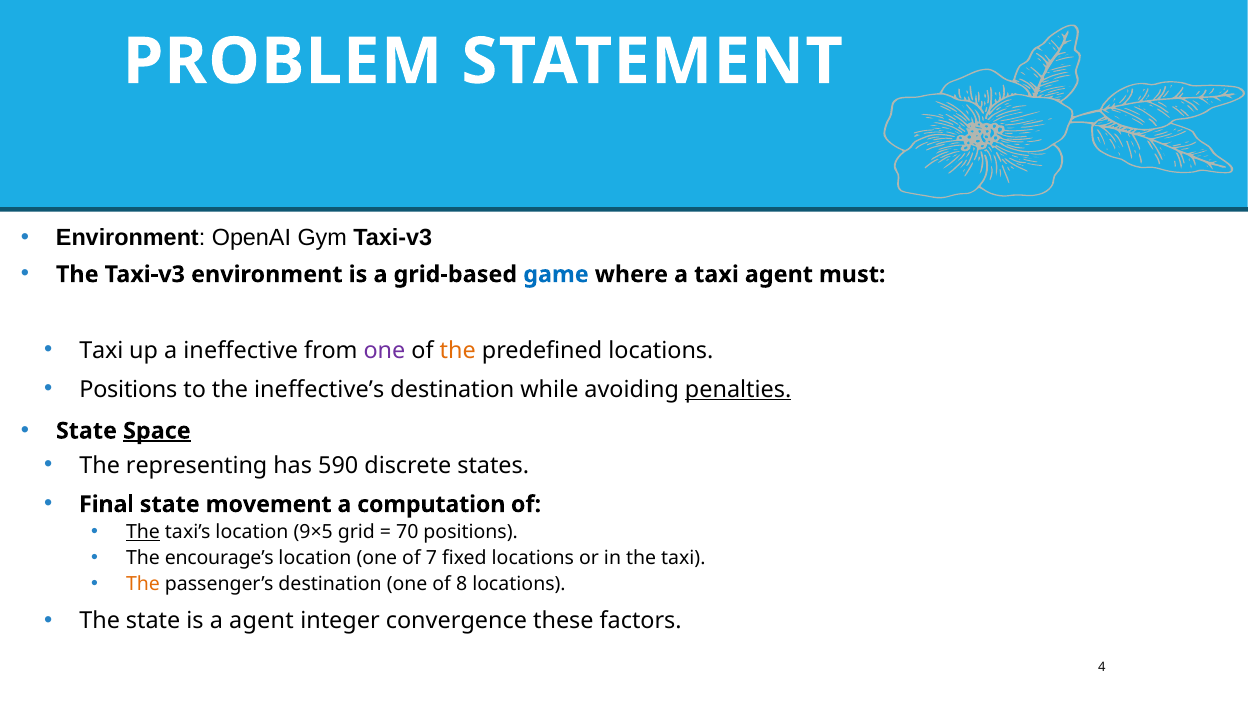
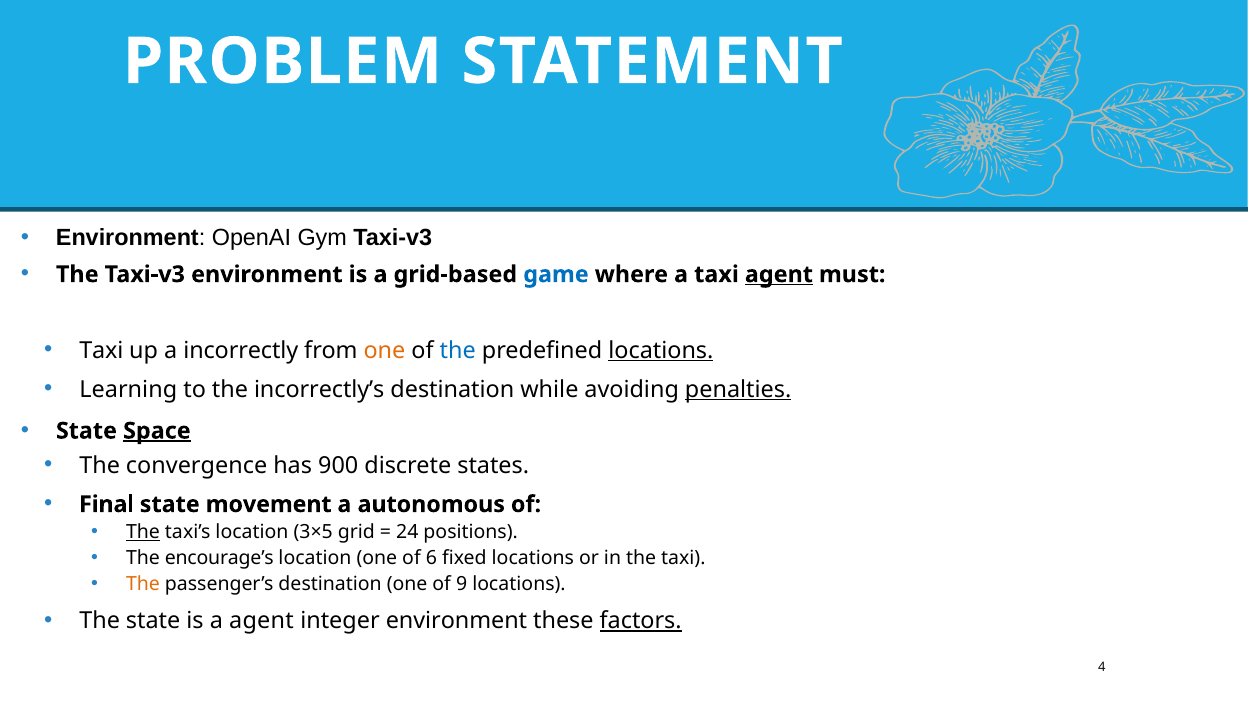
agent underline: none -> present (779, 274)
ineffective: ineffective -> incorrectly (241, 350)
one colour: purple -> orange (384, 350)
the colour: orange -> blue (458, 350)
locations underline: none -> present (661, 350)
Positions: Positions -> Learning (128, 389)
ineffective’s: ineffective’s -> incorrectly’s (319, 389)
representing: representing -> convergence (197, 465)
590: 590 -> 900 (338, 465)
computation: computation -> autonomous (431, 504)
9×5: 9×5 -> 3×5 (313, 532)
70: 70 -> 24 (407, 532)
7: 7 -> 6 (431, 558)
8: 8 -> 9 (462, 584)
integer convergence: convergence -> environment (456, 621)
factors underline: none -> present (641, 621)
